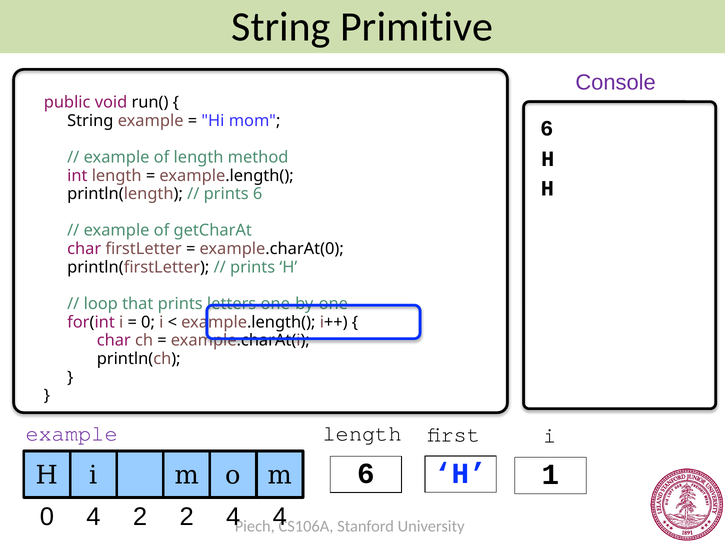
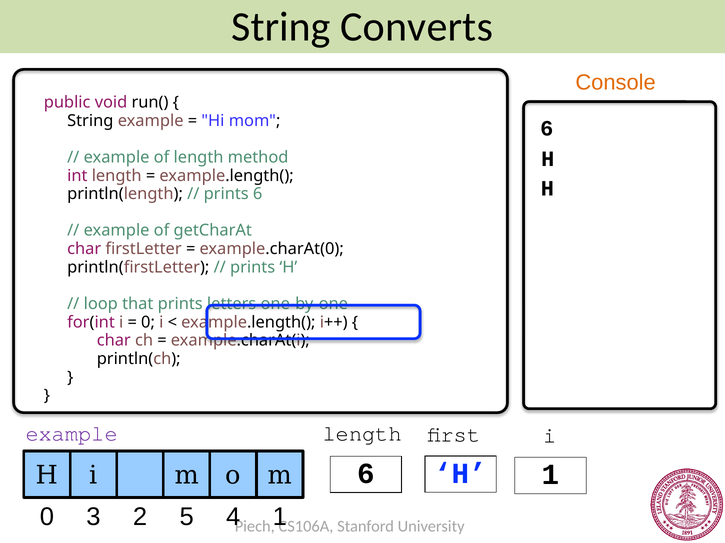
Primitive: Primitive -> Converts (417, 27)
Console colour: purple -> orange (616, 83)
0 4: 4 -> 3 (93, 518)
2 2: 2 -> 5 (187, 518)
4 4: 4 -> 1 (280, 518)
